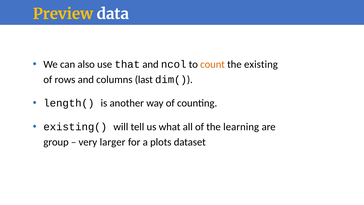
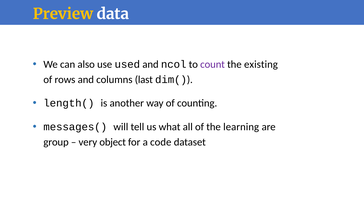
that: that -> used (127, 64)
count colour: orange -> purple (213, 64)
existing(: existing( -> messages( (75, 127)
larger: larger -> object (113, 142)
plots: plots -> code (161, 142)
